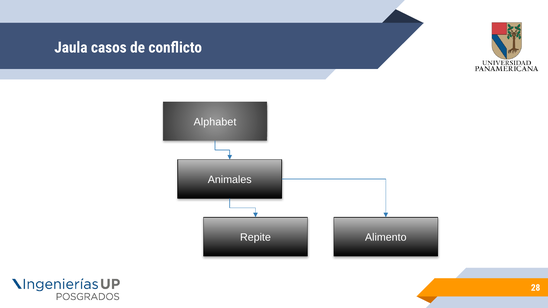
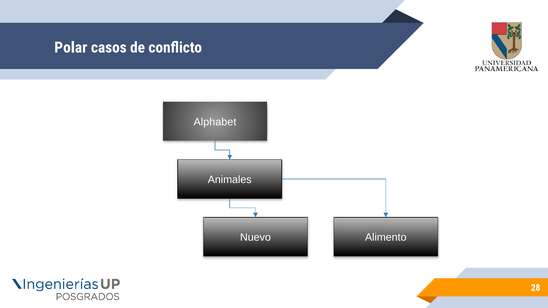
Jaula: Jaula -> Polar (71, 48)
Repite: Repite -> Nuevo (255, 238)
